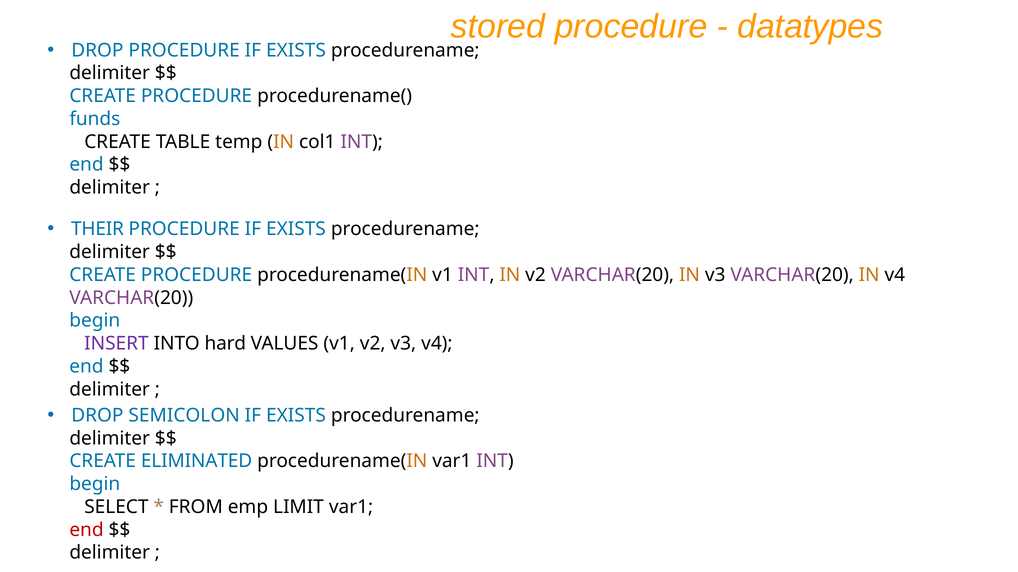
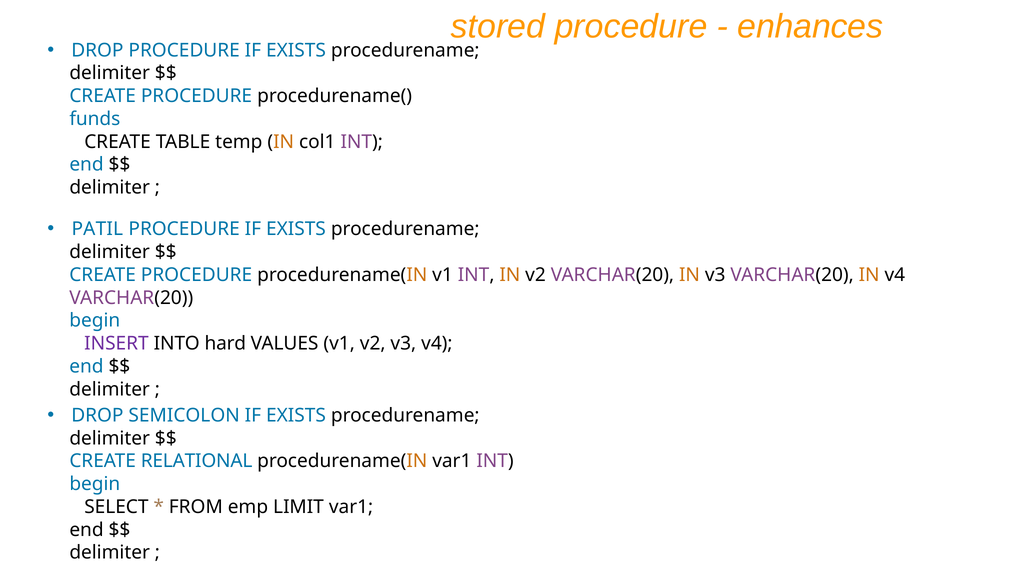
datatypes: datatypes -> enhances (810, 26)
THEIR: THEIR -> PATIL (97, 229)
ELIMINATED: ELIMINATED -> RELATIONAL (197, 462)
end colour: red -> black (87, 530)
